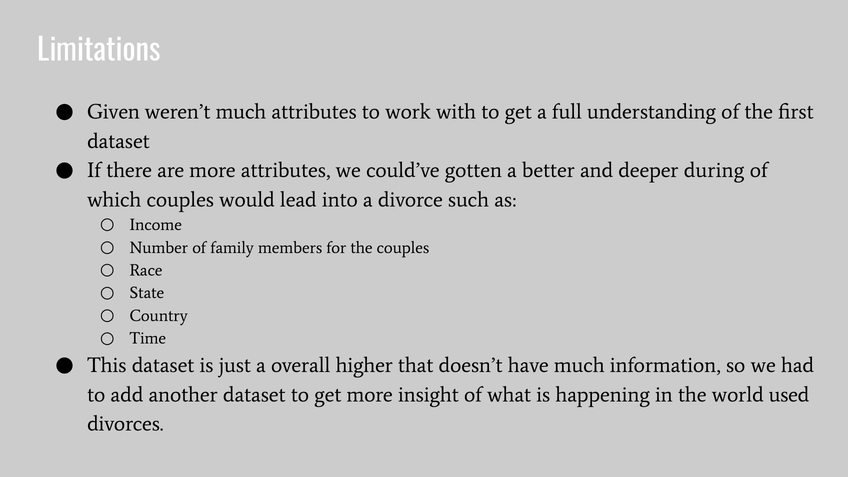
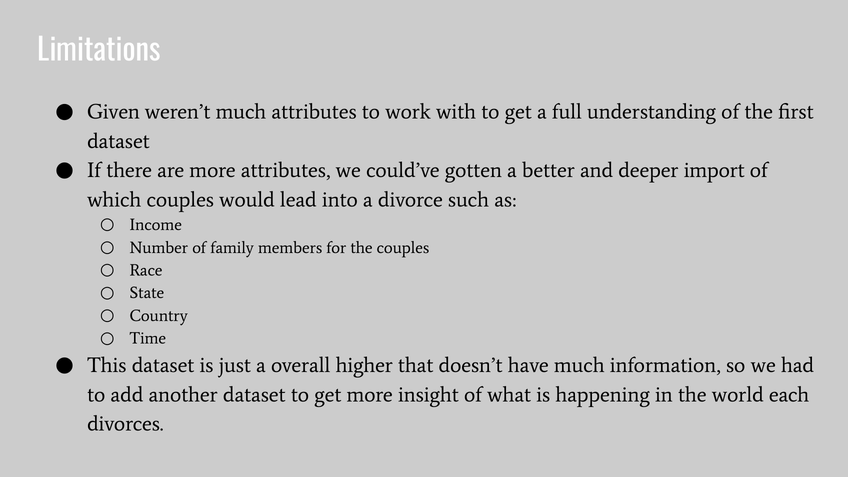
during: during -> import (714, 170)
used: used -> each (789, 395)
